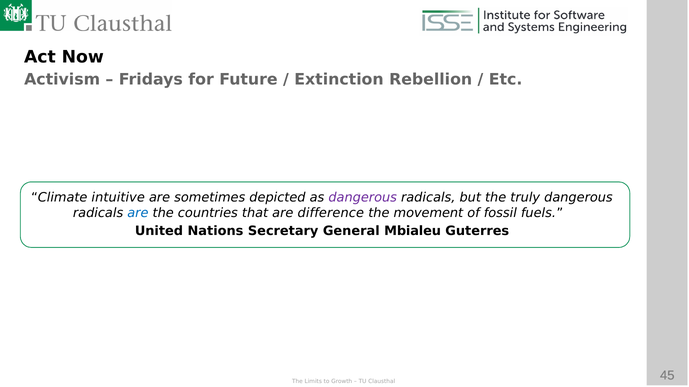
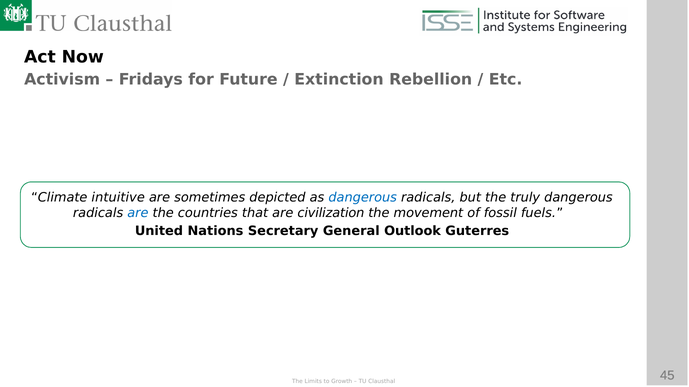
dangerous colour: purple -> blue (363, 198)
difference: difference -> civilization (331, 213)
Mbialeu: Mbialeu -> Outlook (413, 231)
